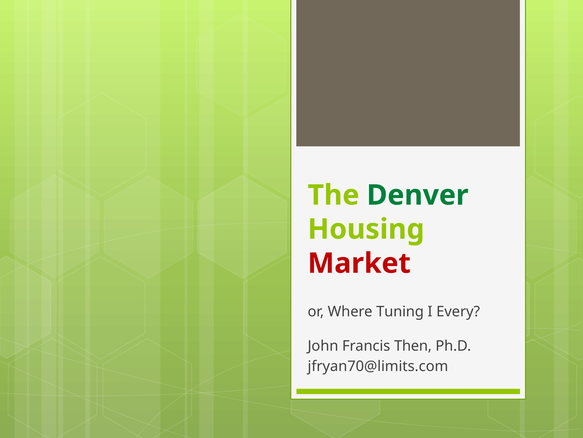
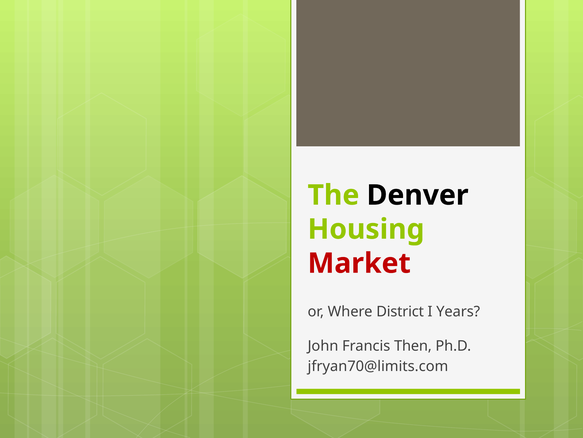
Denver colour: green -> black (418, 195)
Tuning: Tuning -> District (400, 311)
Every: Every -> Years (458, 311)
